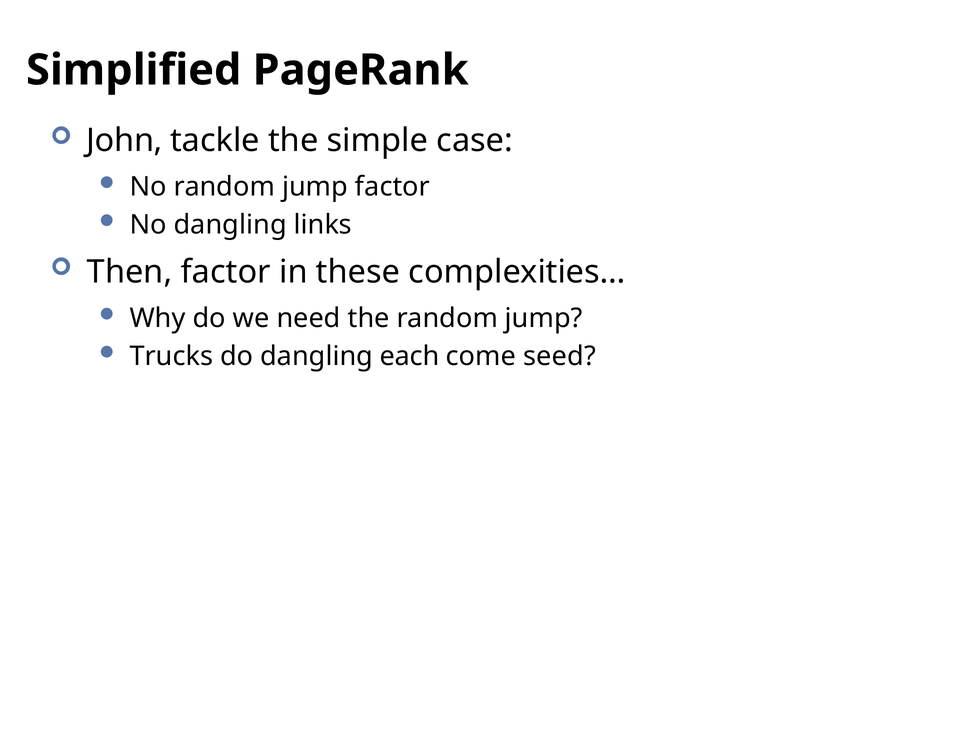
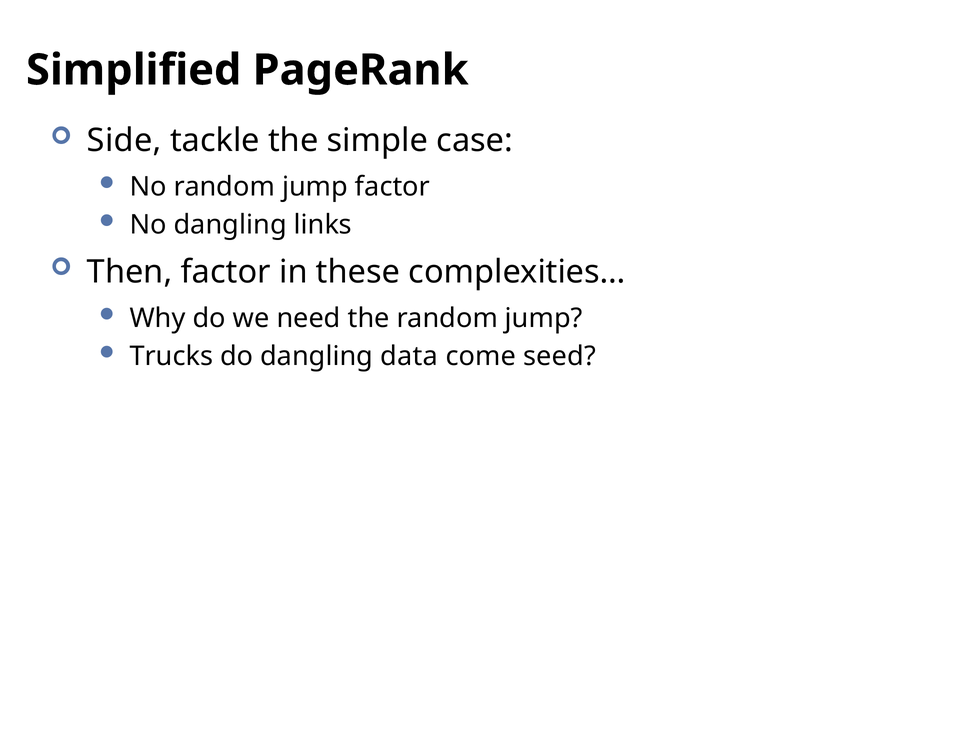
John: John -> Side (124, 141)
each: each -> data (409, 356)
